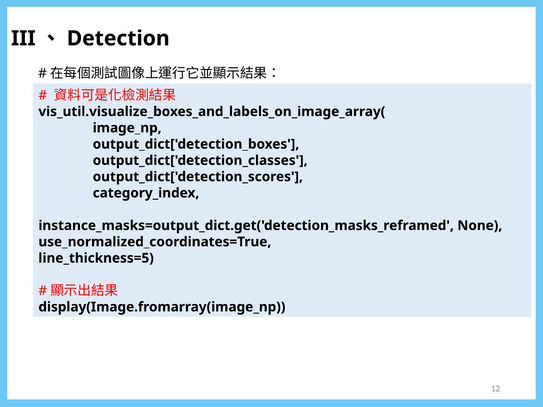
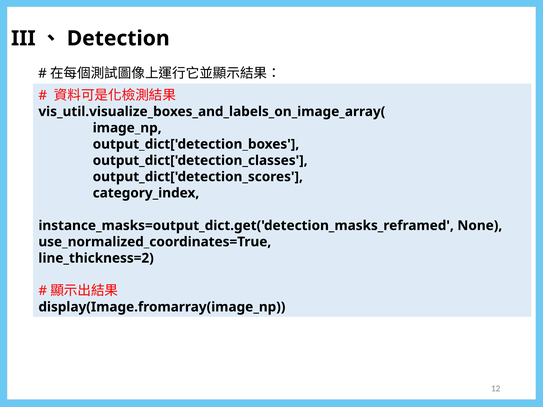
line_thickness=5: line_thickness=5 -> line_thickness=2 (96, 258)
